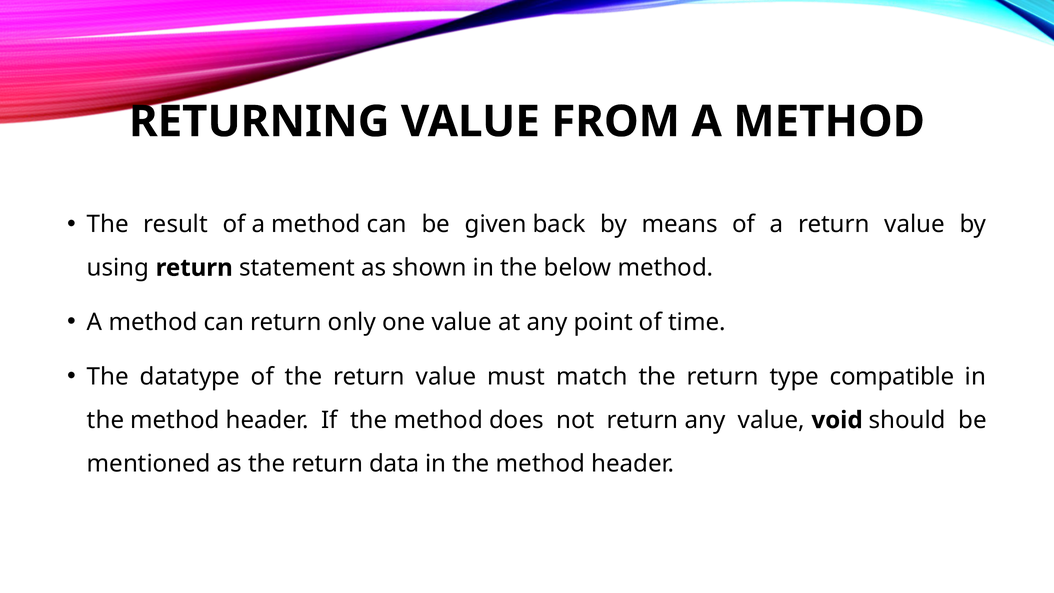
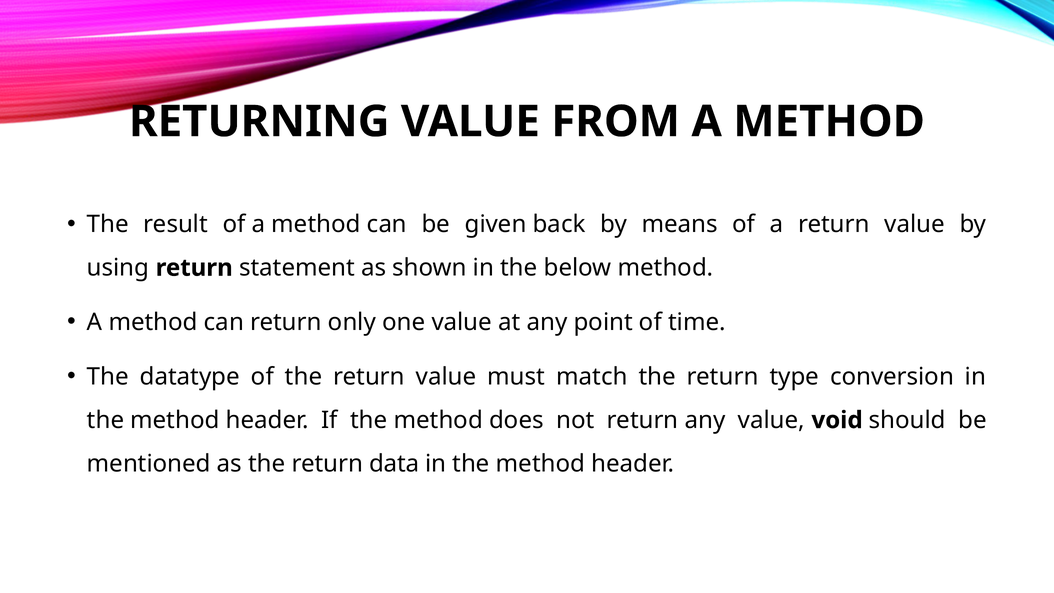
compatible: compatible -> conversion (892, 377)
